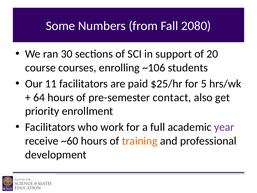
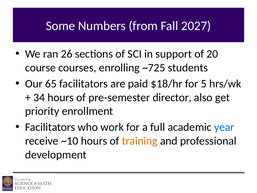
2080: 2080 -> 2027 (196, 26)
30: 30 -> 26 (67, 54)
~106: ~106 -> ~725 (154, 68)
11: 11 -> 65 (51, 84)
$25/hr: $25/hr -> $18/hr (167, 84)
64: 64 -> 34 (39, 97)
contact: contact -> director (172, 97)
year colour: purple -> blue (224, 127)
~60: ~60 -> ~10 (70, 141)
